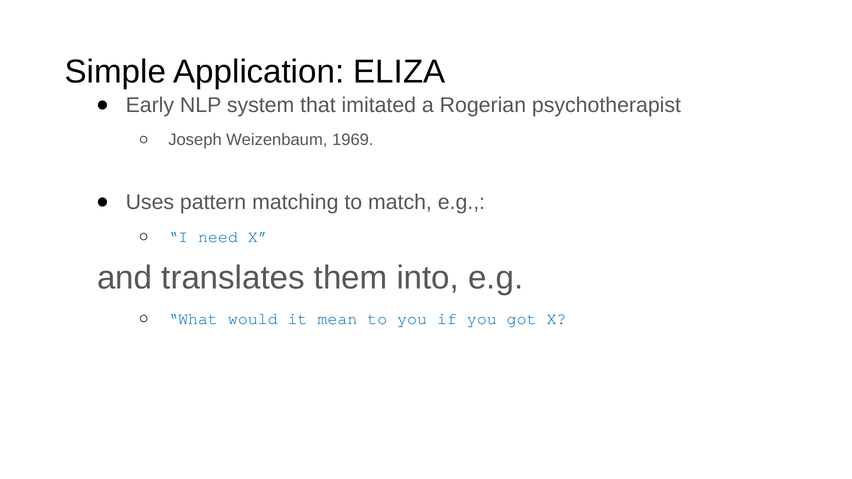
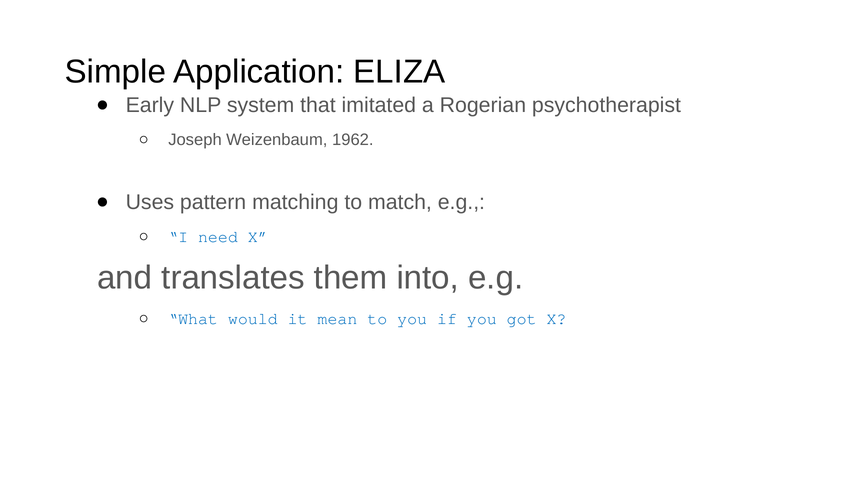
1969: 1969 -> 1962 (353, 140)
